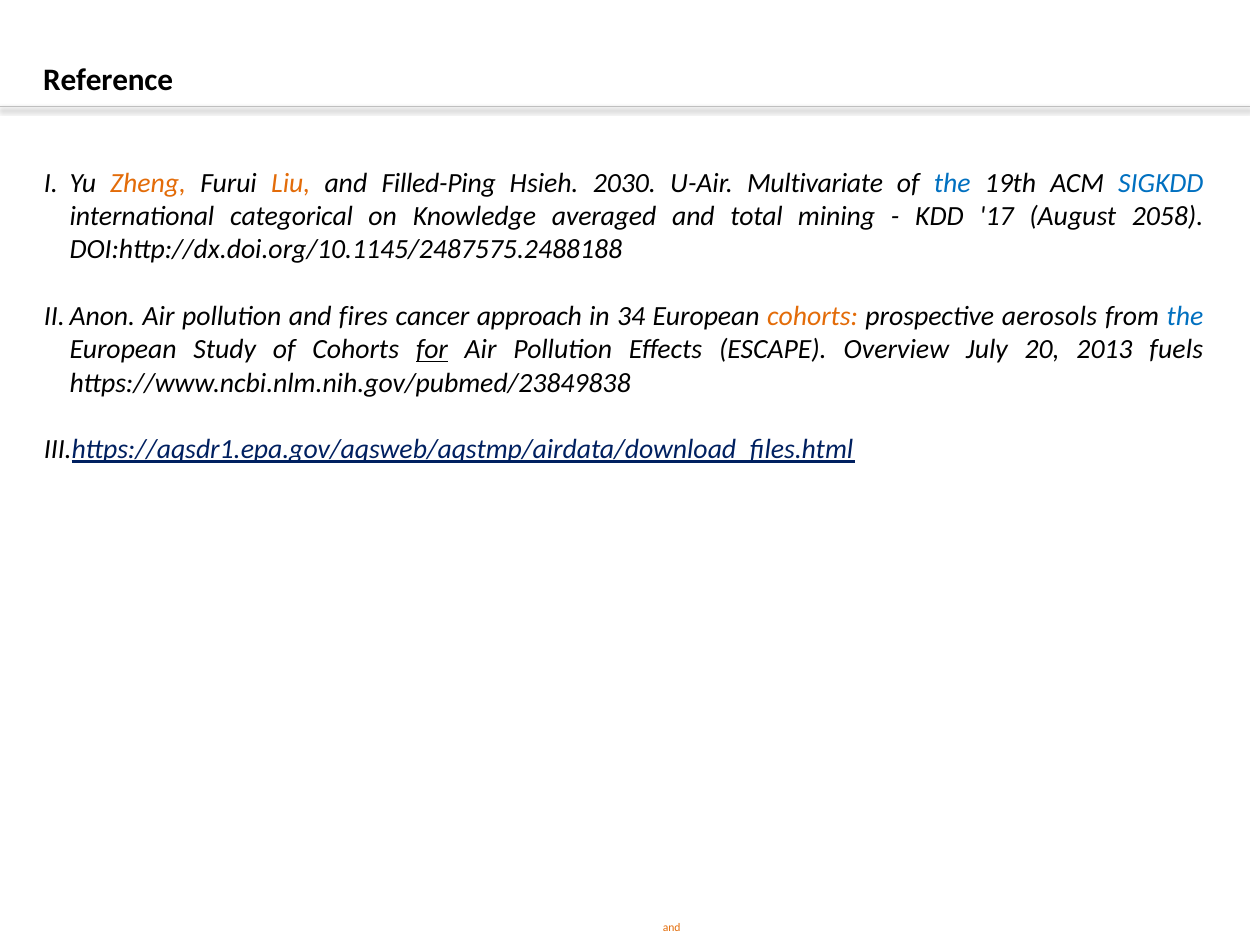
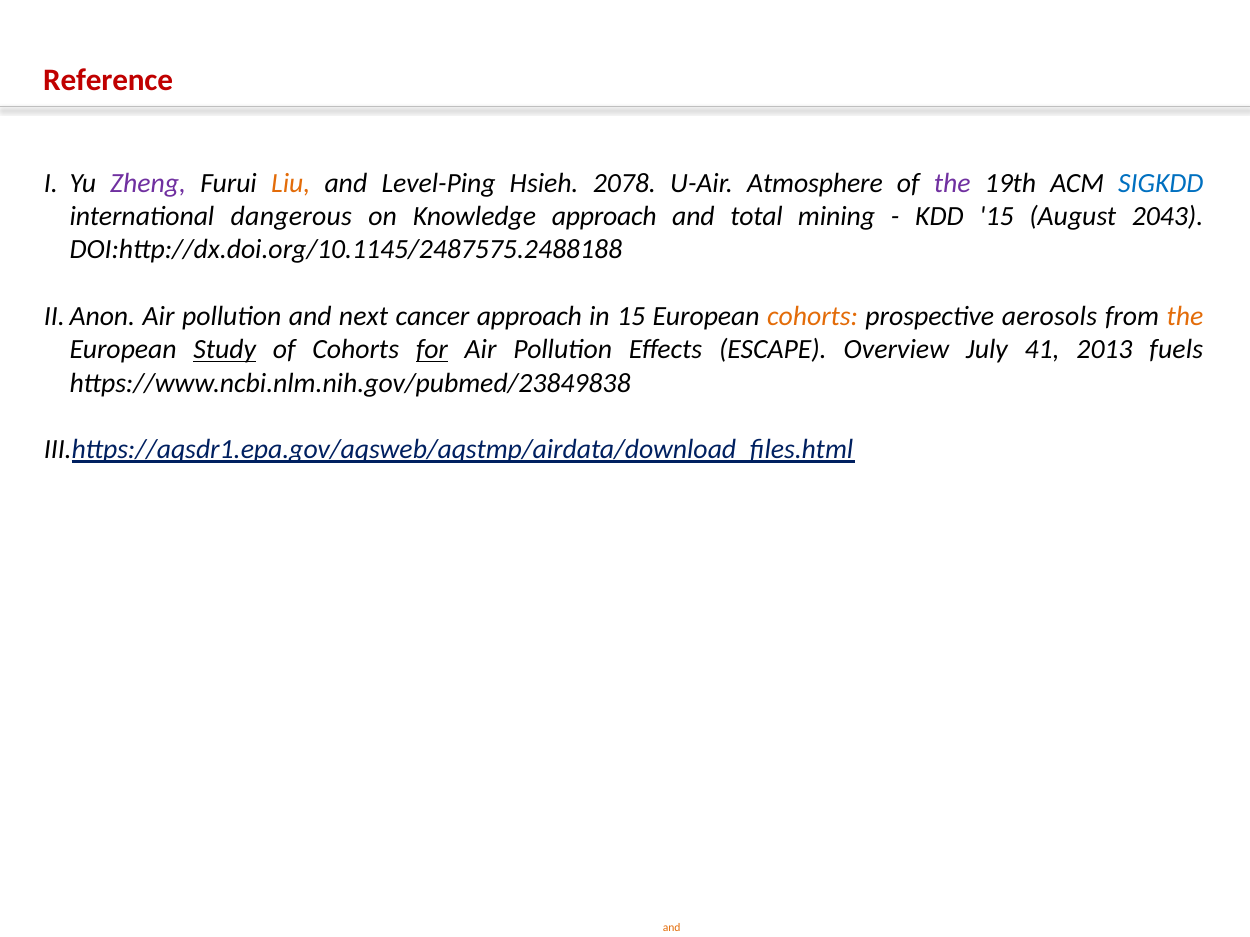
Reference colour: black -> red (108, 80)
Zheng colour: orange -> purple (148, 183)
Filled-Ping: Filled-Ping -> Level-Ping (439, 183)
2030: 2030 -> 2078 (624, 183)
Multivariate: Multivariate -> Atmosphere (815, 183)
the colour: blue -> purple (952, 183)
categorical: categorical -> dangerous (291, 217)
Knowledge averaged: averaged -> approach (604, 217)
KDD 17: 17 -> 15 (997, 217)
2058: 2058 -> 2043 (1168, 217)
fires: fires -> next (364, 316)
in 34: 34 -> 15 (631, 316)
the colour: blue -> orange (1185, 316)
Study underline: none -> present (225, 350)
20: 20 -> 41 (1042, 350)
